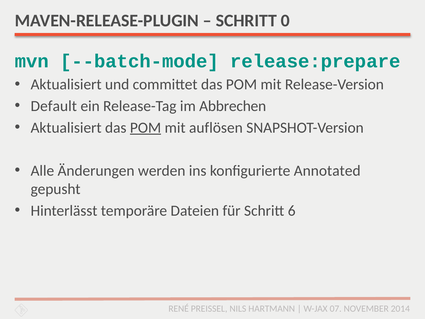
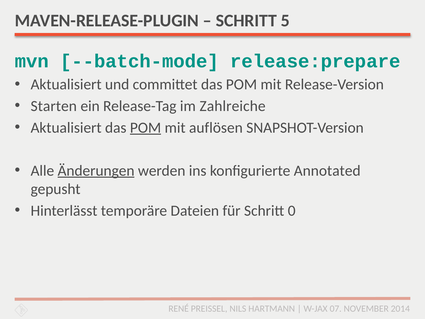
0: 0 -> 5 (285, 20)
Default: Default -> Starten (54, 106)
Abbrechen: Abbrechen -> Zahlreiche (233, 106)
Änderungen underline: none -> present (96, 171)
6: 6 -> 0 (292, 211)
